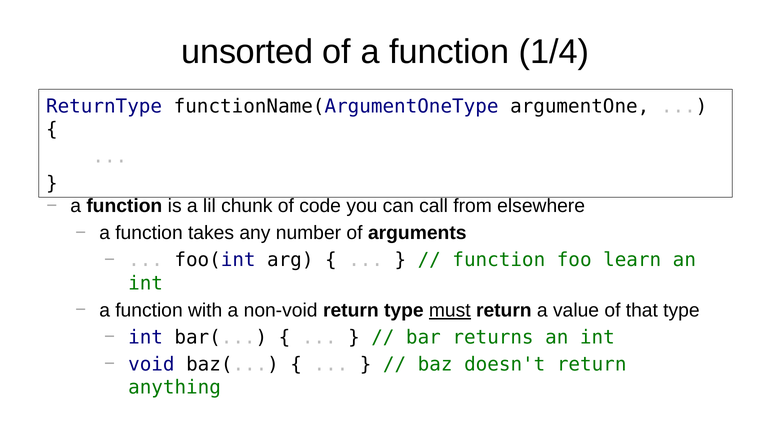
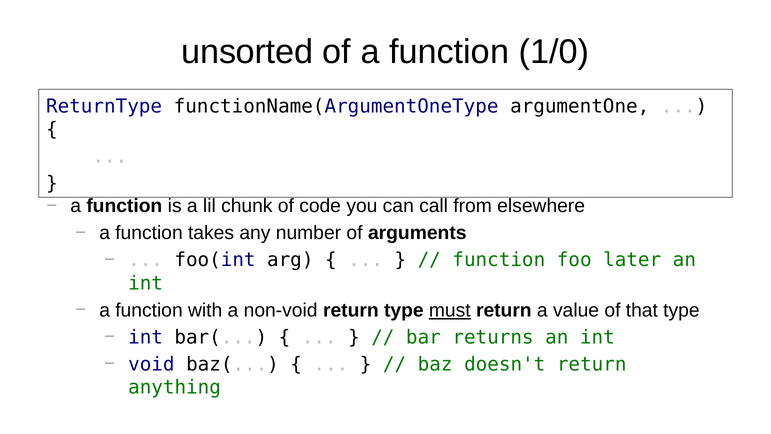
1/4: 1/4 -> 1/0 (554, 52)
learn: learn -> later (632, 260)
